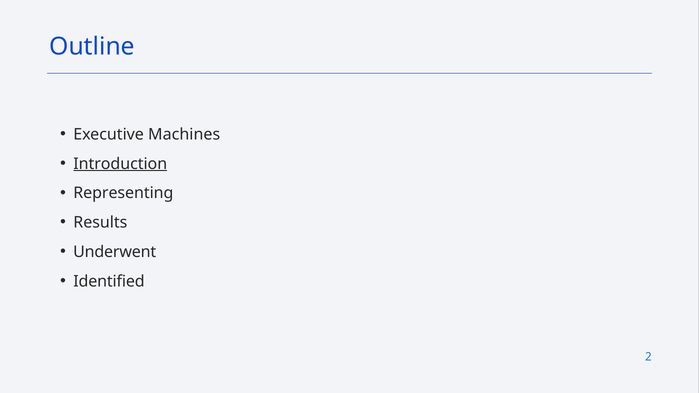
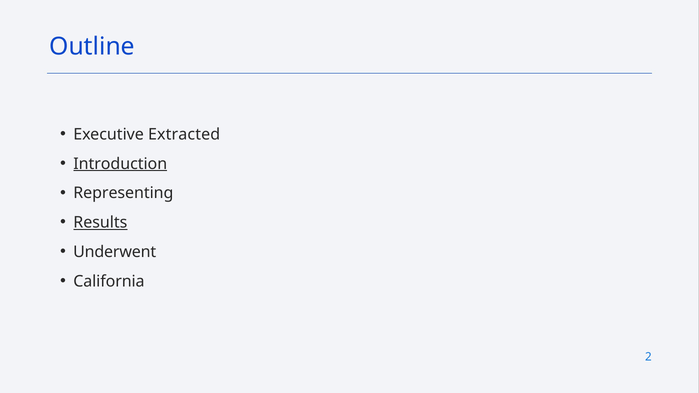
Machines: Machines -> Extracted (184, 134)
Results underline: none -> present (100, 223)
Identified: Identified -> California (109, 281)
